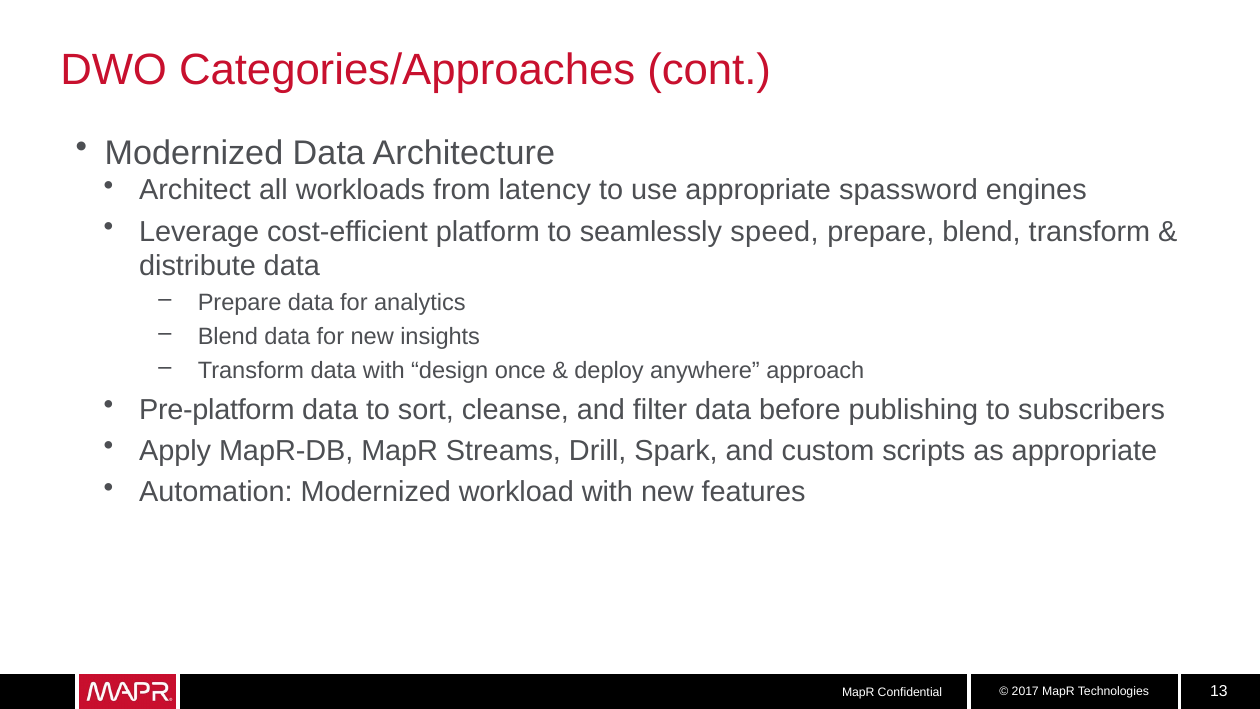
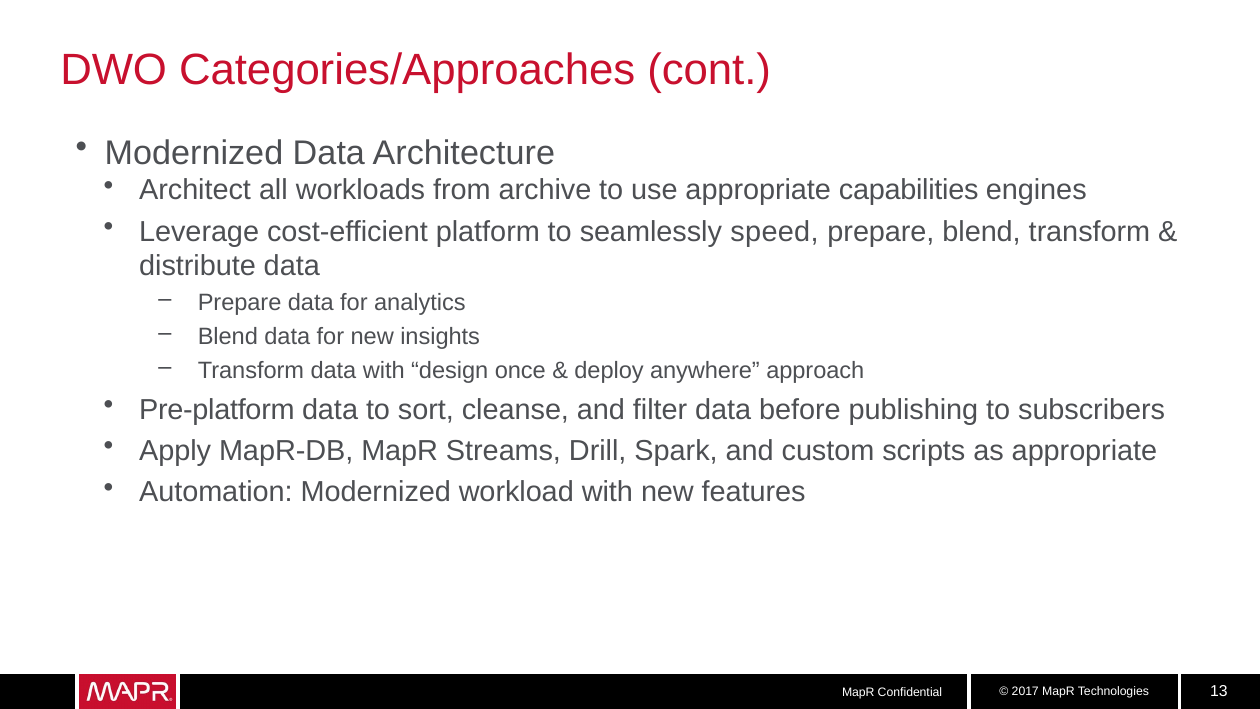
latency: latency -> archive (545, 190)
spassword: spassword -> capabilities (909, 190)
